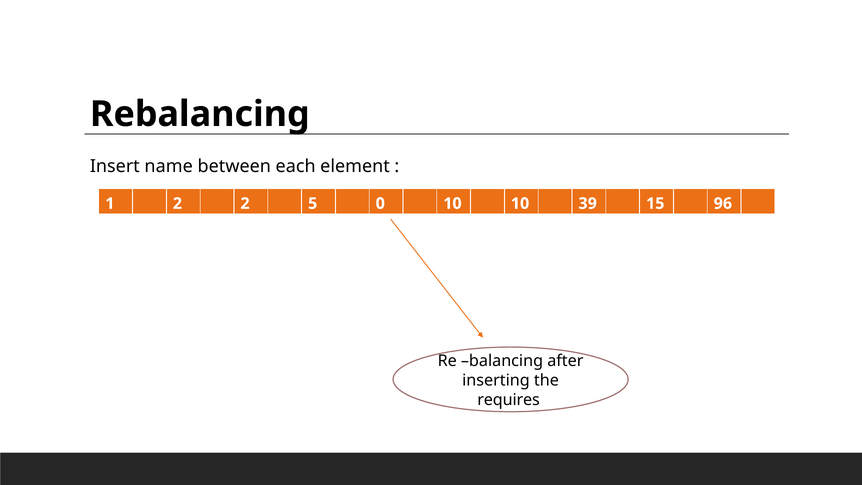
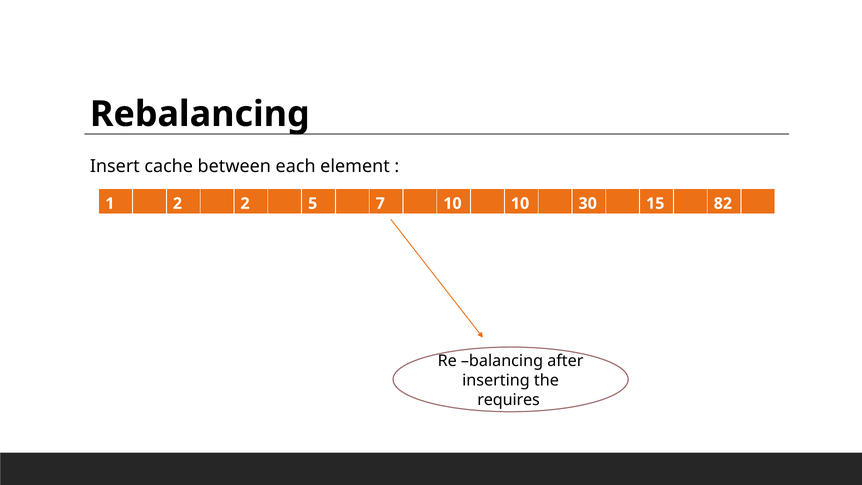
name: name -> cache (169, 166)
0: 0 -> 7 (380, 203)
39: 39 -> 30 (588, 203)
96: 96 -> 82 (723, 203)
